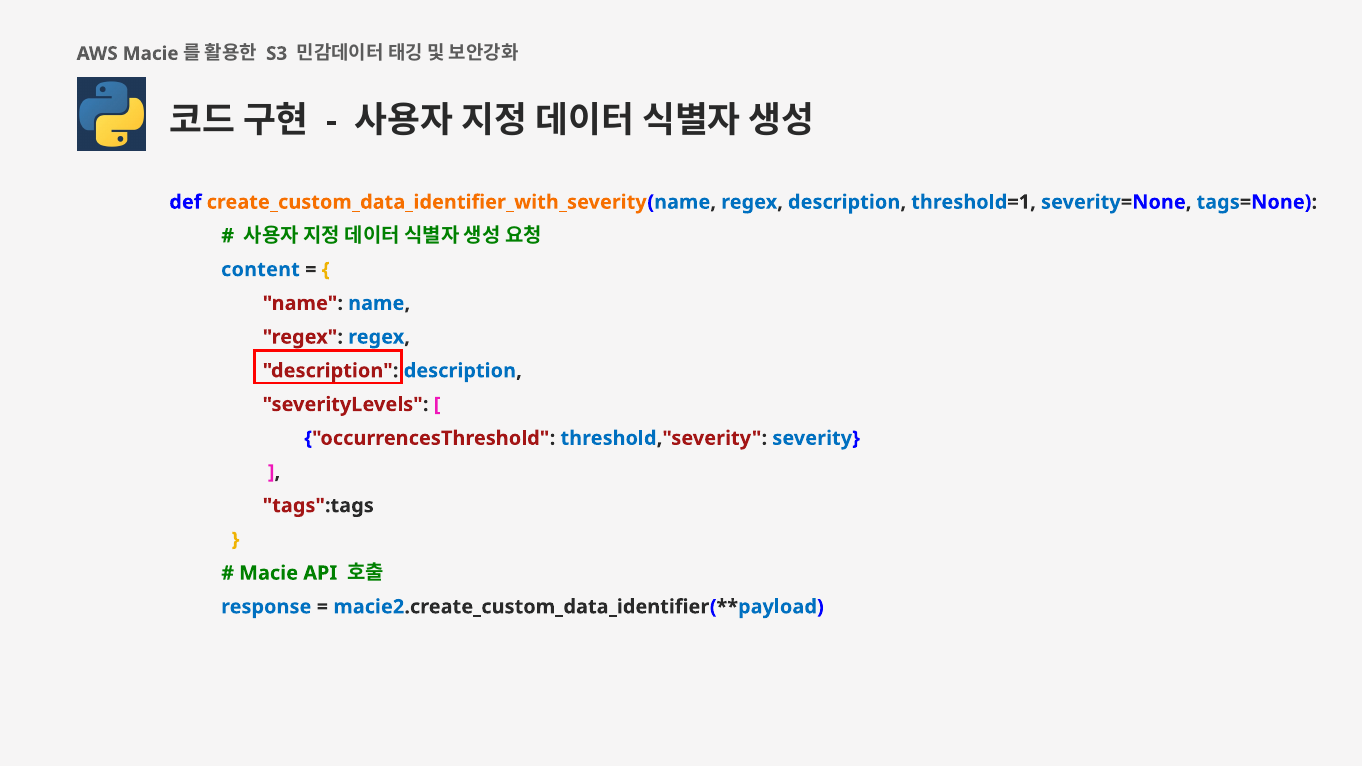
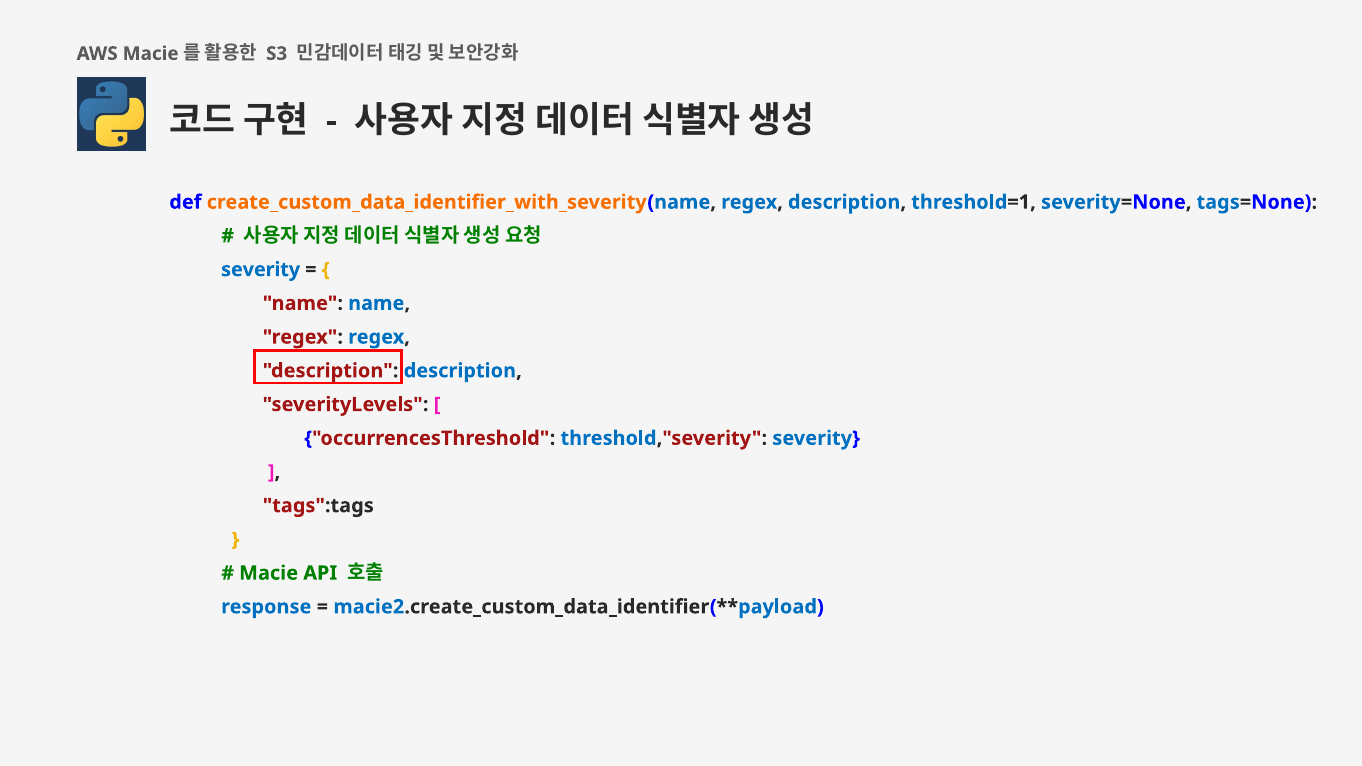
content: content -> severity (261, 270)
